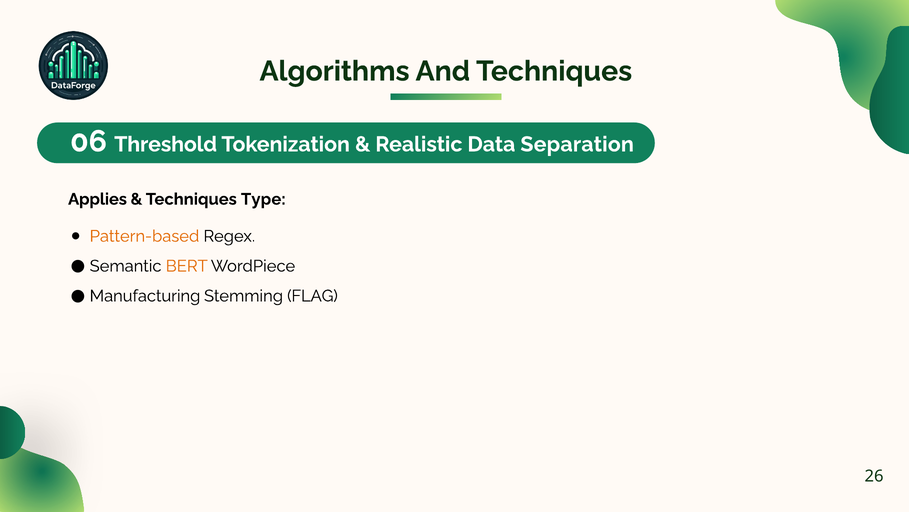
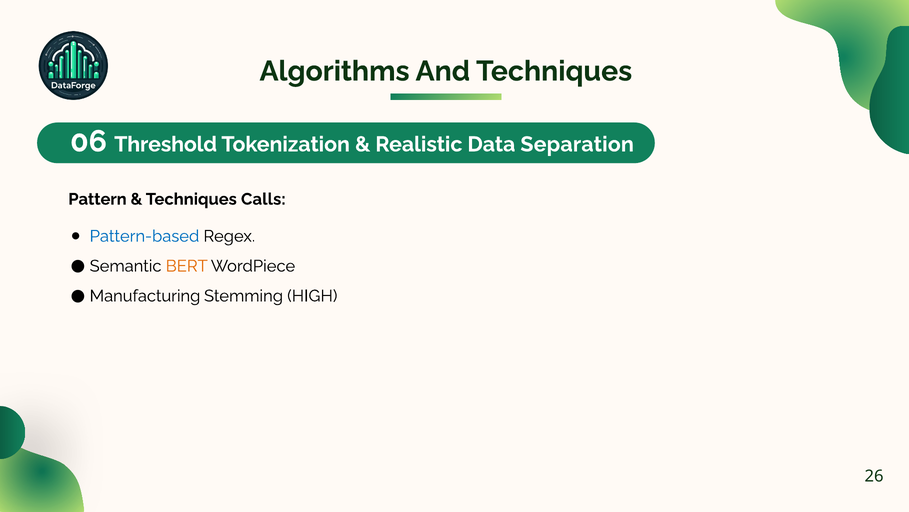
Applies: Applies -> Pattern (97, 199)
Type: Type -> Calls (263, 199)
Pattern-based colour: orange -> blue (144, 236)
FLAG: FLAG -> HIGH (312, 296)
